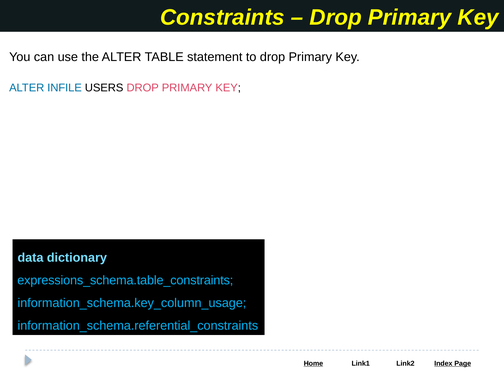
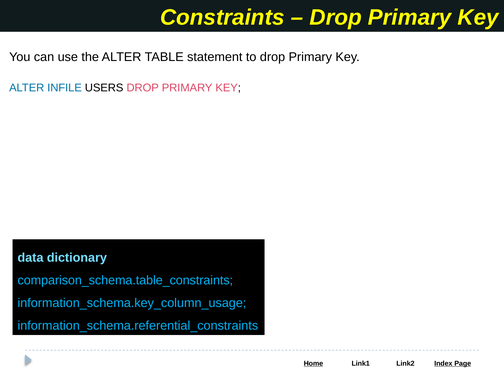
expressions_schema.table_constraints: expressions_schema.table_constraints -> comparison_schema.table_constraints (125, 280)
